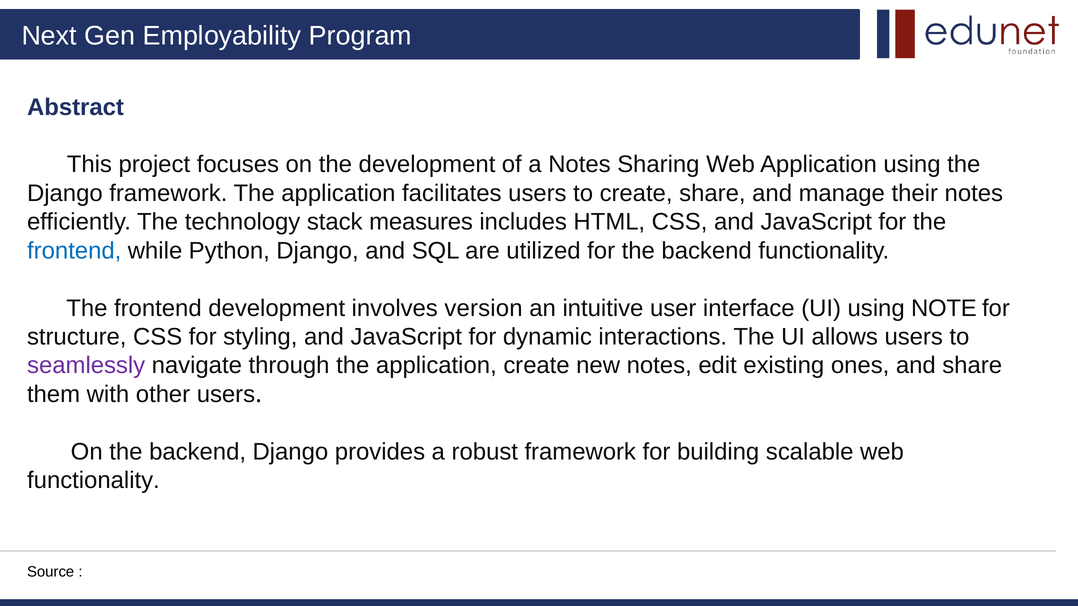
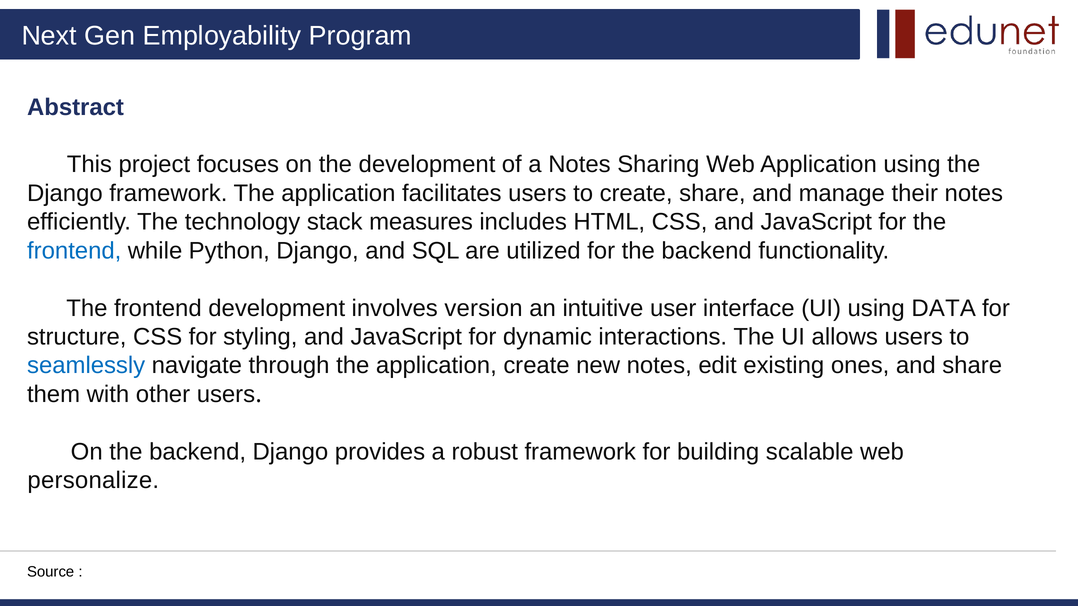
NOTE: NOTE -> DATA (944, 308)
seamlessly colour: purple -> blue (86, 366)
functionality: functionality -> personalize (93, 481)
